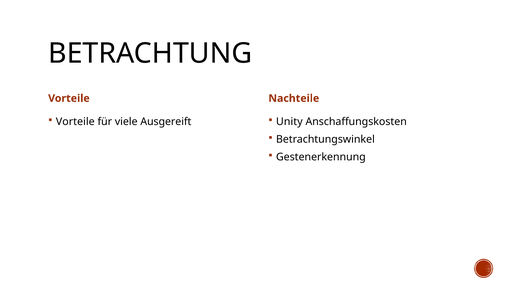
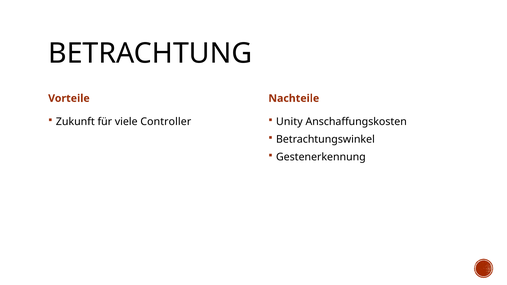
Vorteile: Vorteile -> Zukunft (75, 122)
Ausgereift: Ausgereift -> Controller (166, 122)
